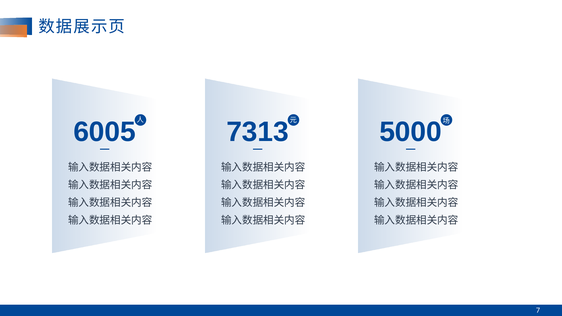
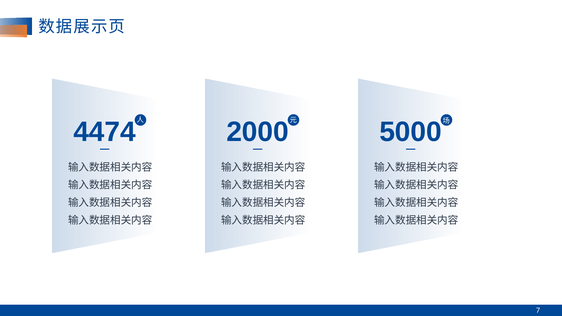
6005: 6005 -> 4474 (105, 132)
7313: 7313 -> 2000 (258, 132)
